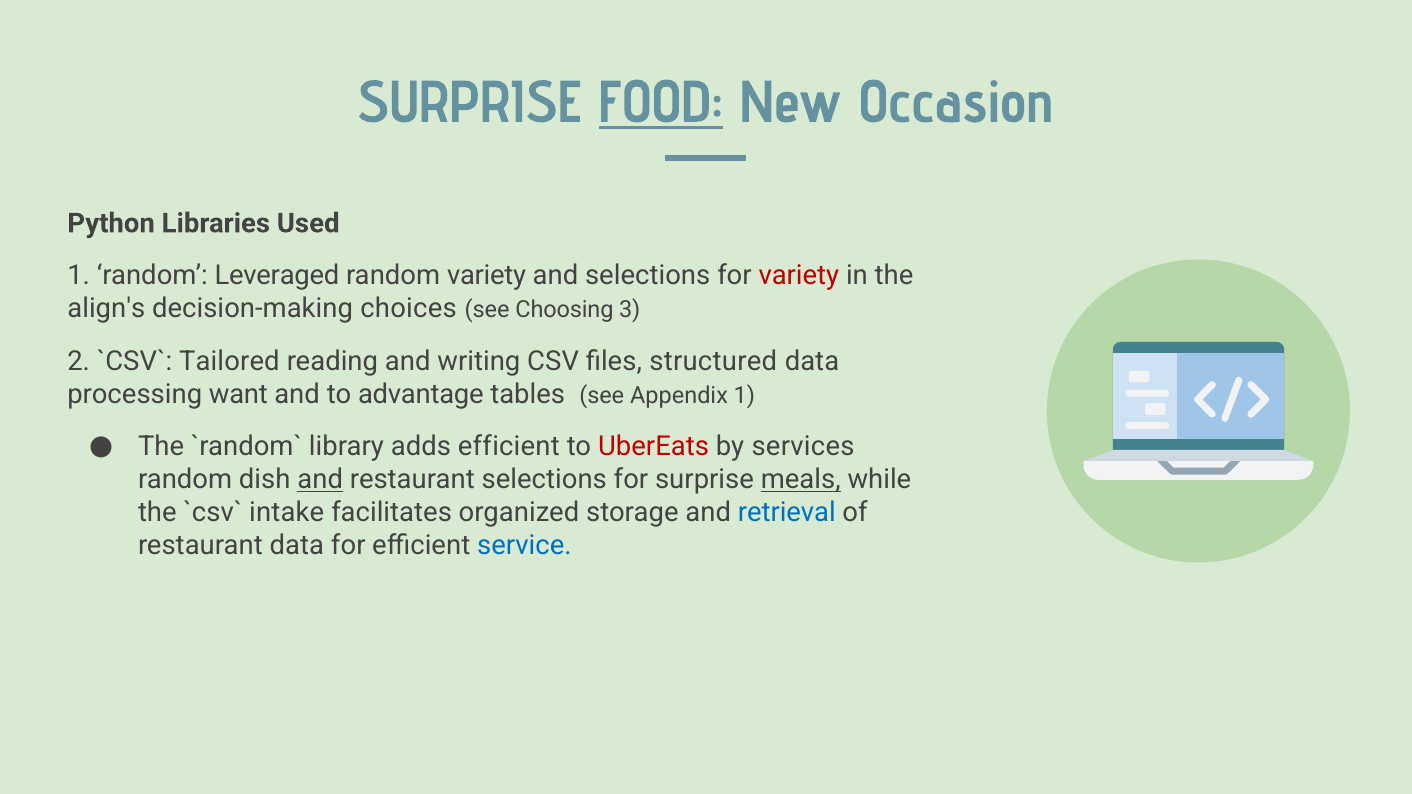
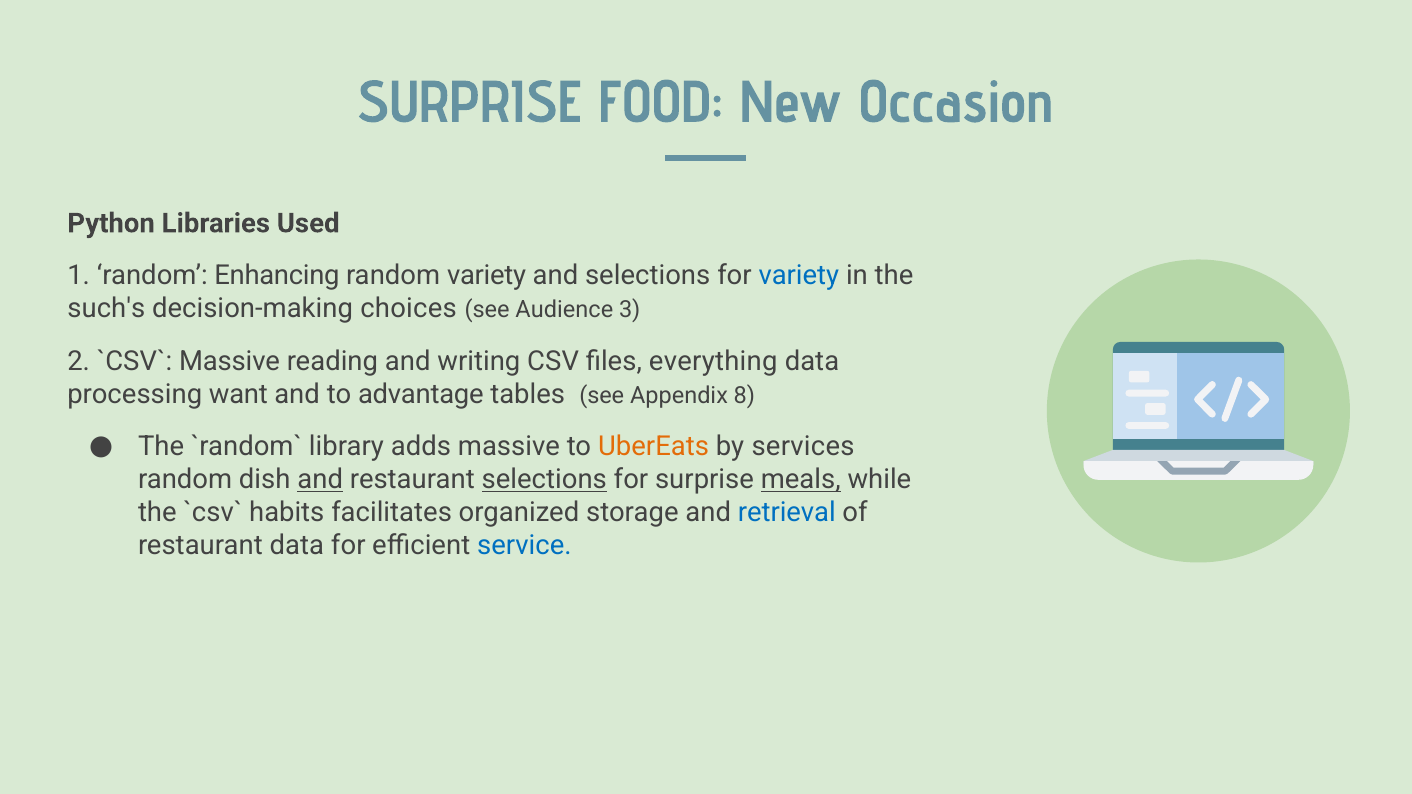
FOOD underline: present -> none (661, 102)
Leveraged: Leveraged -> Enhancing (277, 276)
variety colour: red -> blue (799, 276)
align's: align's -> such's (106, 309)
Choosing: Choosing -> Audience (564, 310)
Tailored: Tailored -> Massive (230, 361)
structured: structured -> everything (713, 361)
Appendix 1: 1 -> 8 (744, 396)
adds efficient: efficient -> massive (509, 447)
UberEats colour: red -> orange (654, 447)
selections underline: none -> present (544, 480)
intake: intake -> habits (287, 513)
